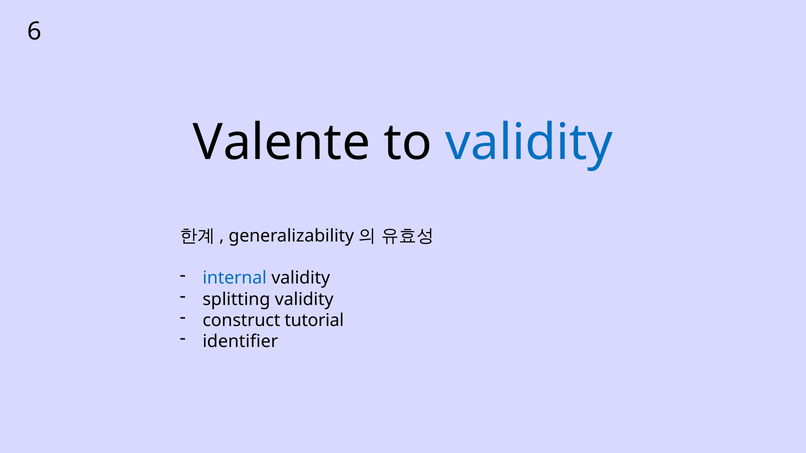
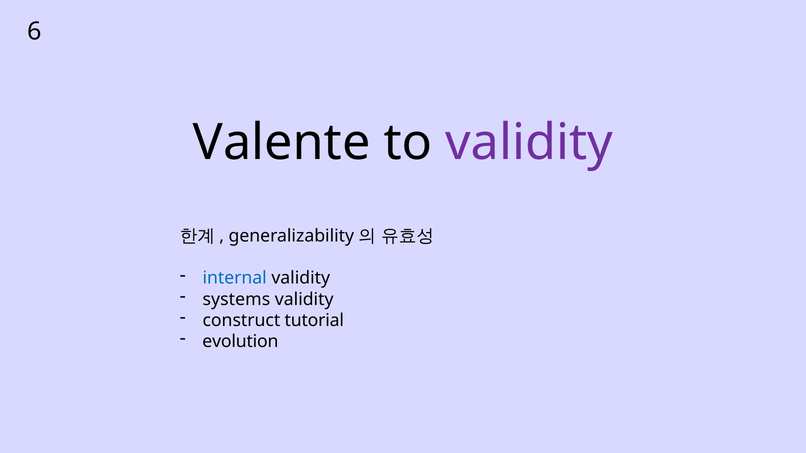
validity colour: blue -> purple (529, 143)
splitting: splitting -> systems (236, 299)
identifier: identifier -> evolution (240, 342)
